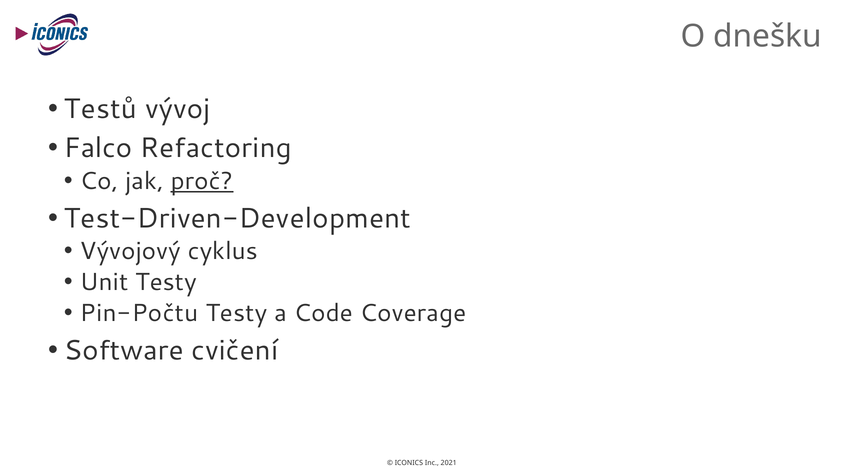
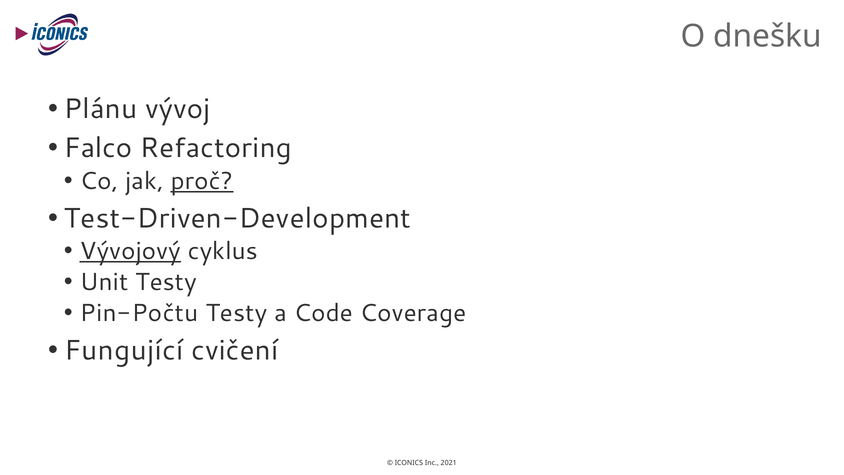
Testů: Testů -> Plánu (101, 109)
Vývojový underline: none -> present (130, 251)
Software: Software -> Fungující (124, 350)
